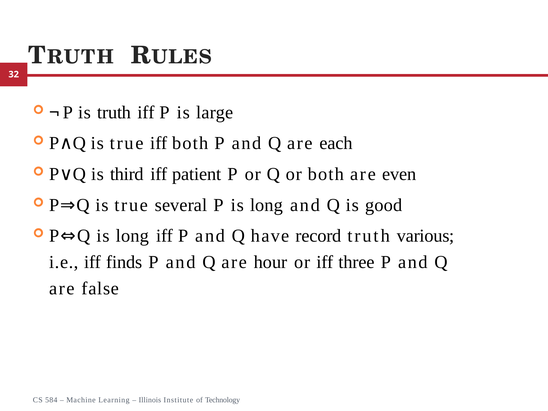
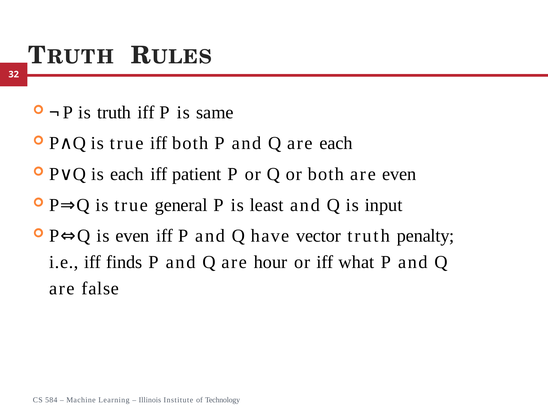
large: large -> same (215, 112)
is third: third -> each (127, 174)
several: several -> general (181, 205)
P is long: long -> least (267, 205)
good: good -> input (384, 205)
P⇔Q is long: long -> even (132, 236)
record: record -> vector (318, 236)
various: various -> penalty (426, 236)
three: three -> what (356, 262)
